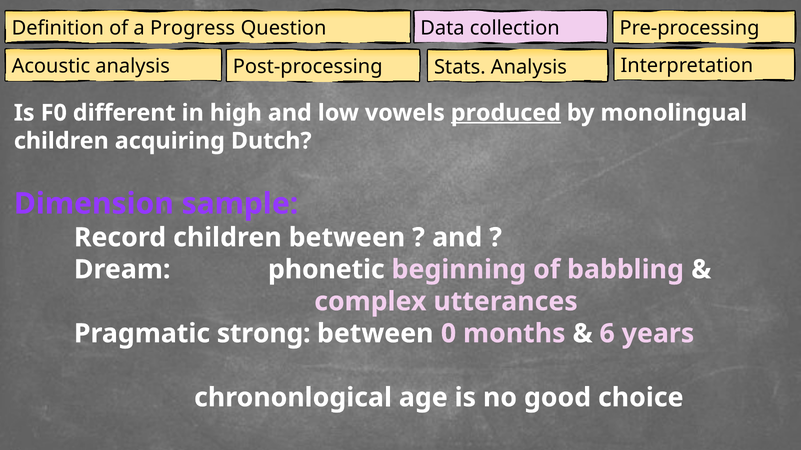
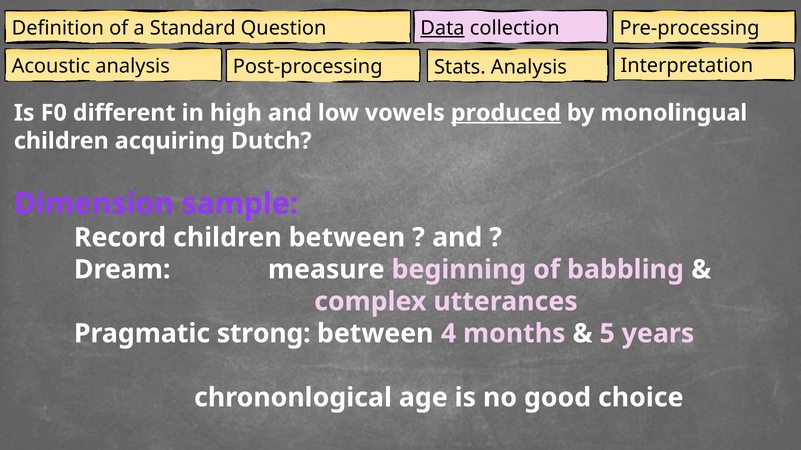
Progress: Progress -> Standard (193, 28)
Data underline: none -> present (442, 28)
phonetic: phonetic -> measure (326, 270)
0: 0 -> 4 (449, 334)
6: 6 -> 5 (607, 334)
